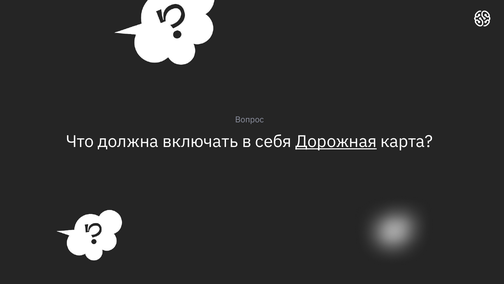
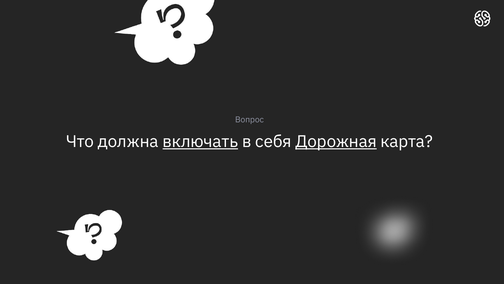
включать underline: none -> present (200, 141)
